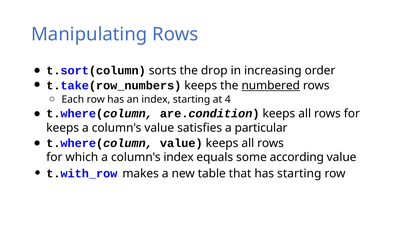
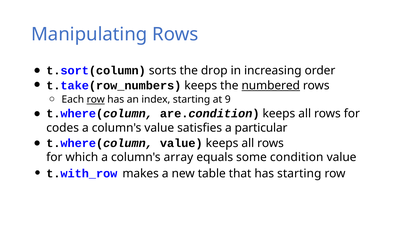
row underline: none -> present (96, 99)
4: 4 -> 9 (228, 99)
keeps: keeps -> codes (63, 128)
column's index: index -> array (178, 157)
according: according -> condition (297, 157)
